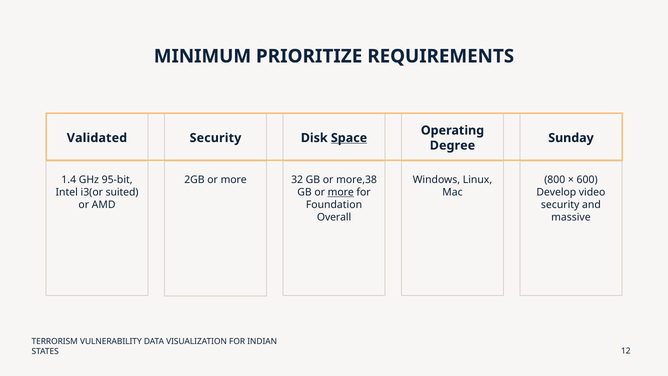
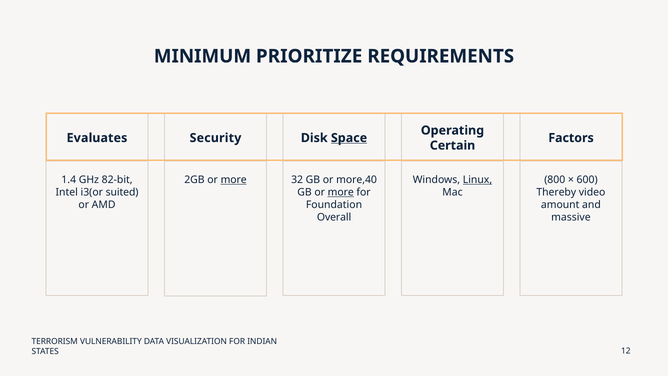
Validated: Validated -> Evaluates (97, 138)
Sunday: Sunday -> Factors (571, 138)
Degree: Degree -> Certain (453, 145)
95-bit: 95-bit -> 82-bit (117, 180)
more underline: none -> present (234, 180)
more,38: more,38 -> more,40 (357, 180)
Linux underline: none -> present (477, 180)
Develop: Develop -> Thereby (556, 192)
security: security -> amount (560, 205)
